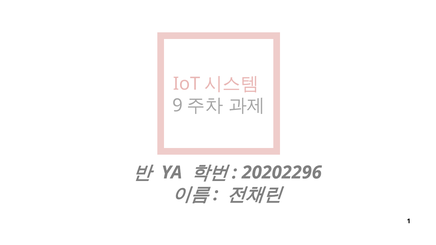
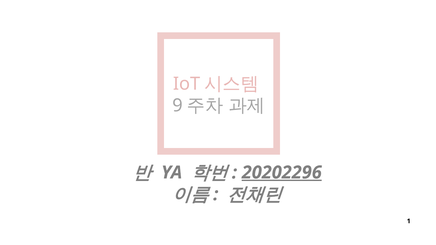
20202296 underline: none -> present (282, 173)
